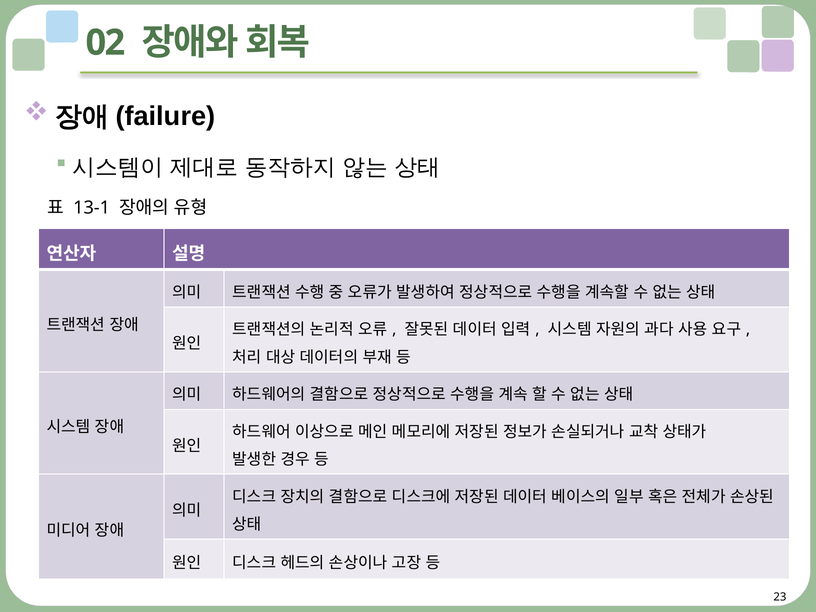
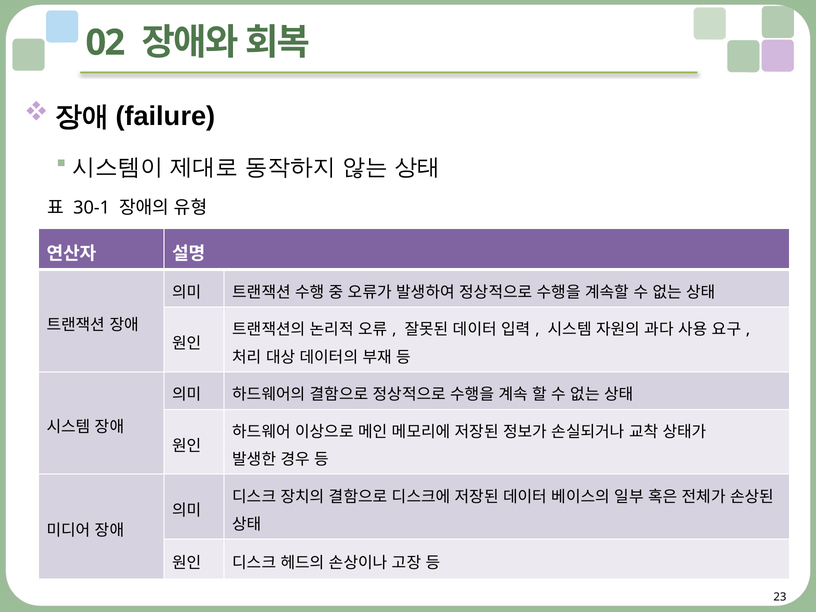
13-1: 13-1 -> 30-1 (92, 208)
